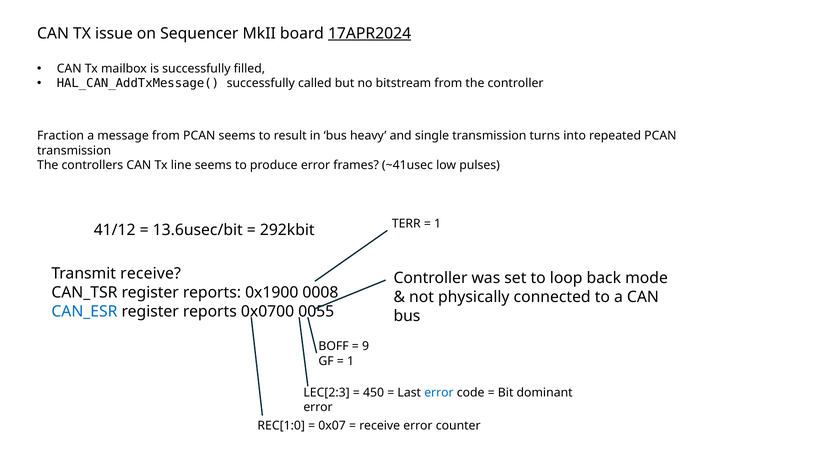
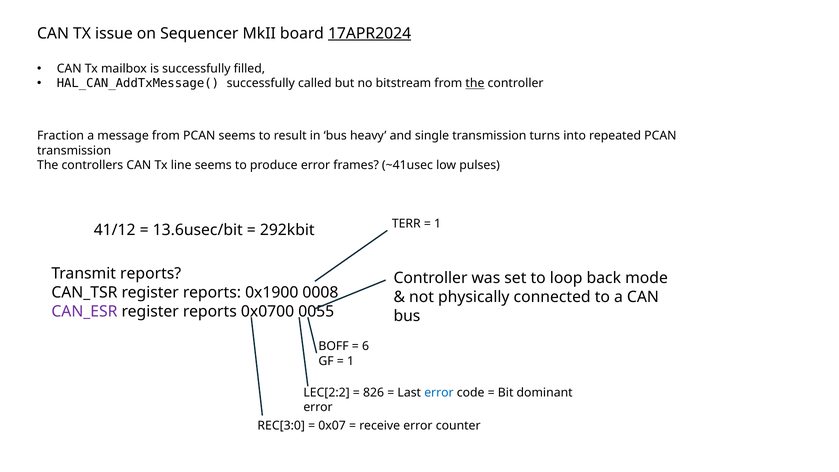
the underline: none -> present (475, 83)
Transmit receive: receive -> reports (151, 274)
CAN_ESR colour: blue -> purple (84, 311)
9: 9 -> 6 (366, 346)
LEC[2:3: LEC[2:3 -> LEC[2:2 (327, 393)
450: 450 -> 826 (374, 393)
REC[1:0: REC[1:0 -> REC[3:0 (281, 426)
